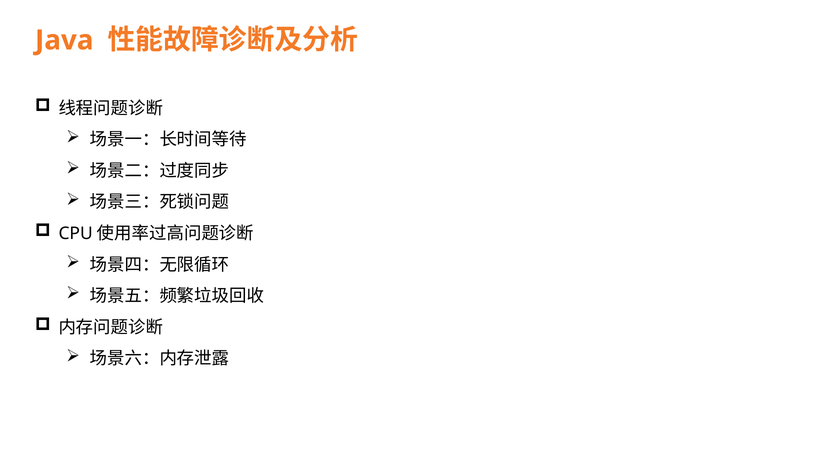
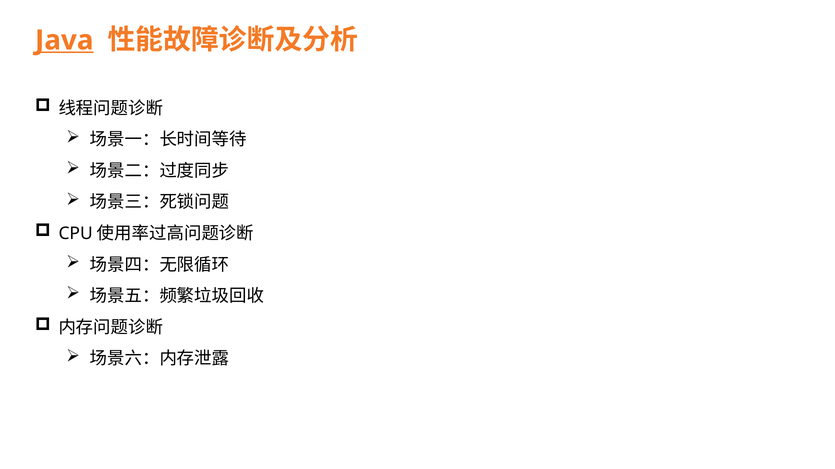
Java underline: none -> present (64, 40)
